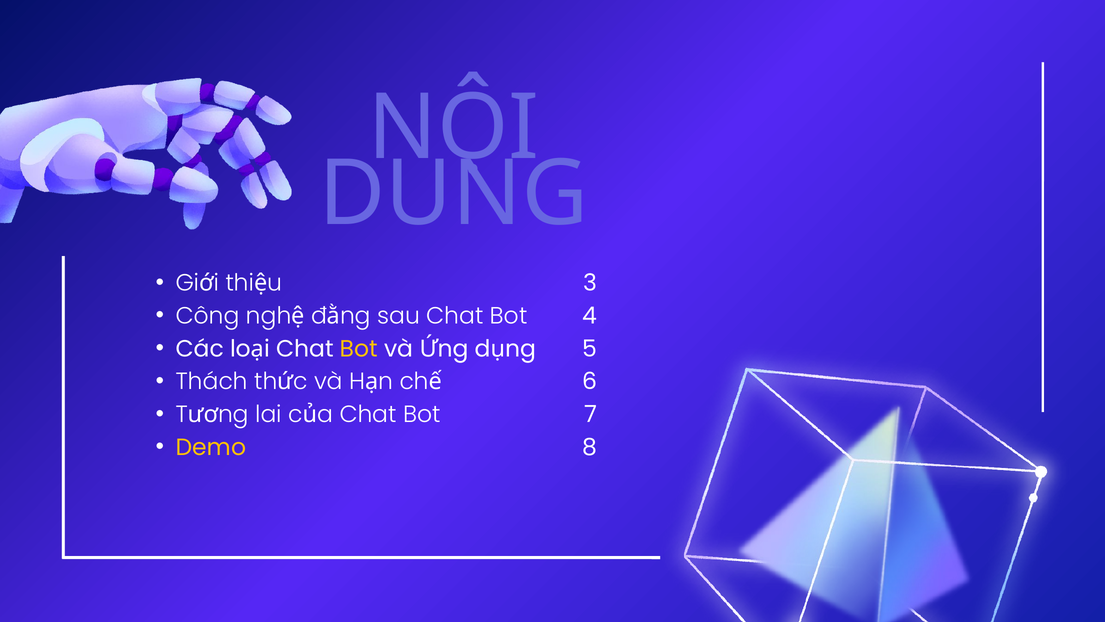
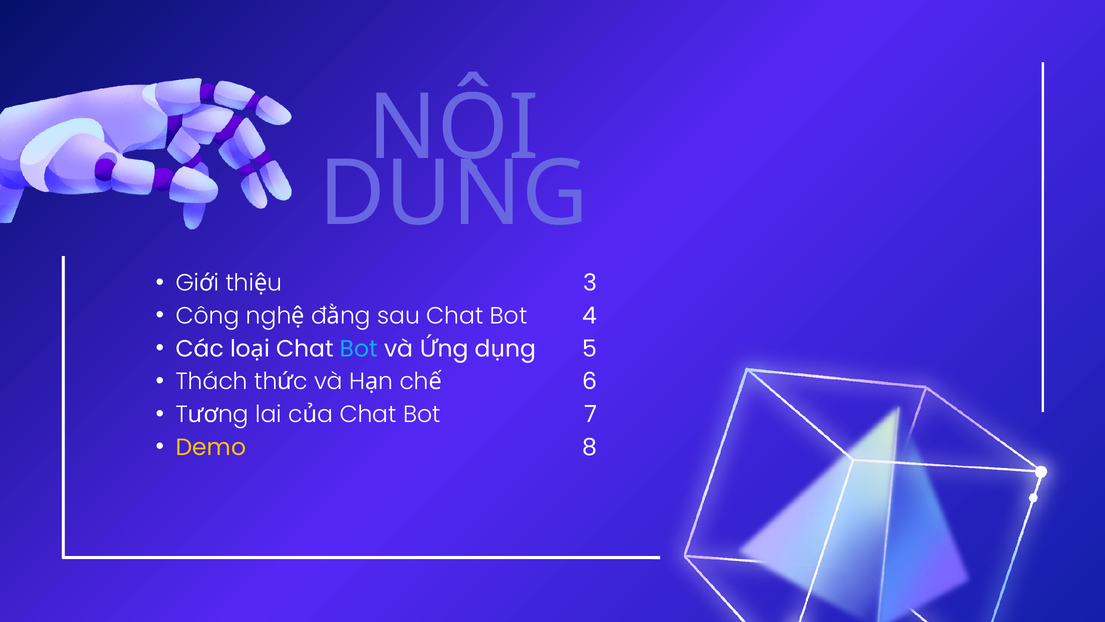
Bot colour: yellow -> light blue (359, 349)
